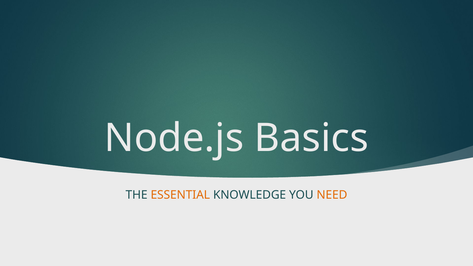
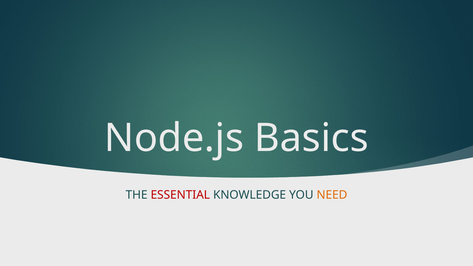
ESSENTIAL colour: orange -> red (180, 195)
